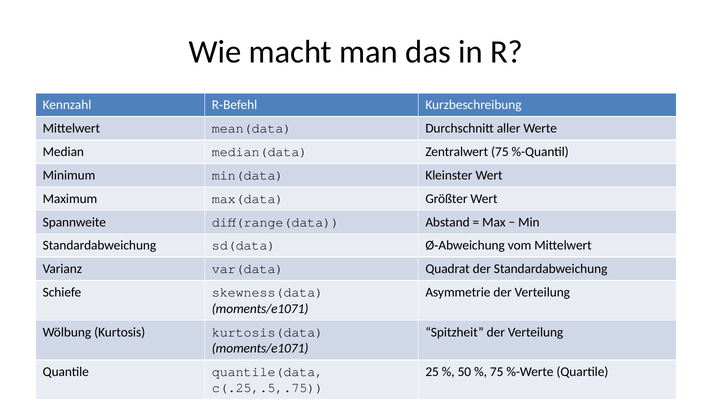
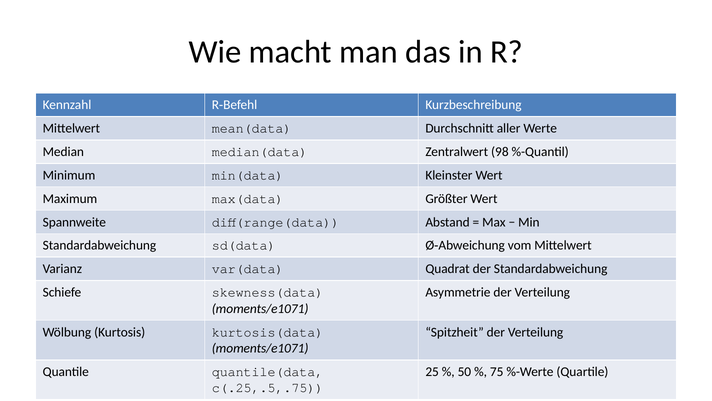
Zentralwert 75: 75 -> 98 (500, 152)
